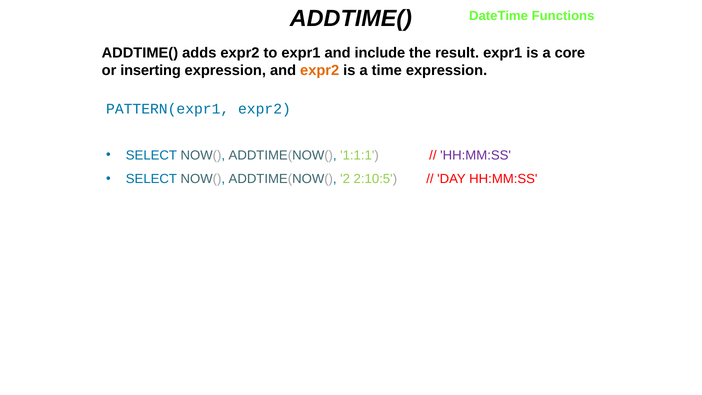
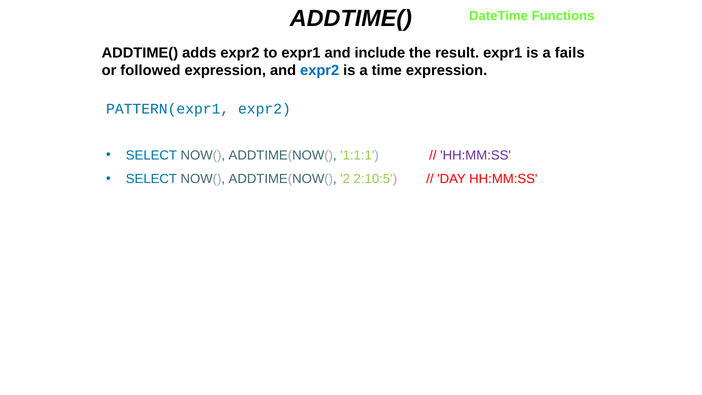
core: core -> fails (570, 53)
inserting: inserting -> followed (150, 70)
expr2 colour: orange -> blue (320, 70)
